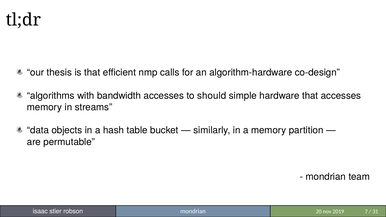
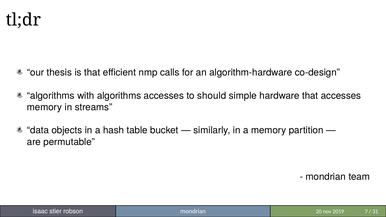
with bandwidth: bandwidth -> algorithms (119, 96)
